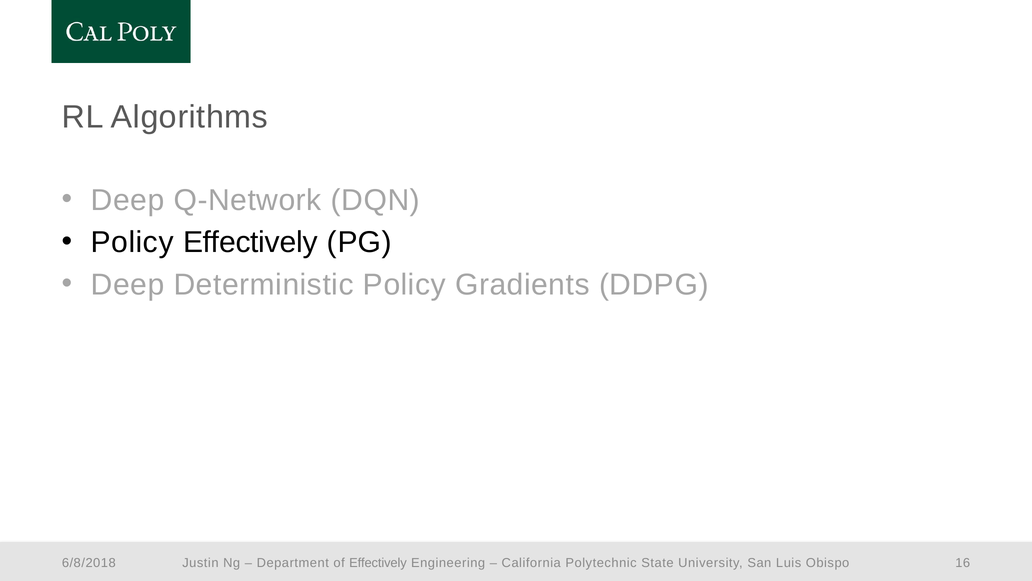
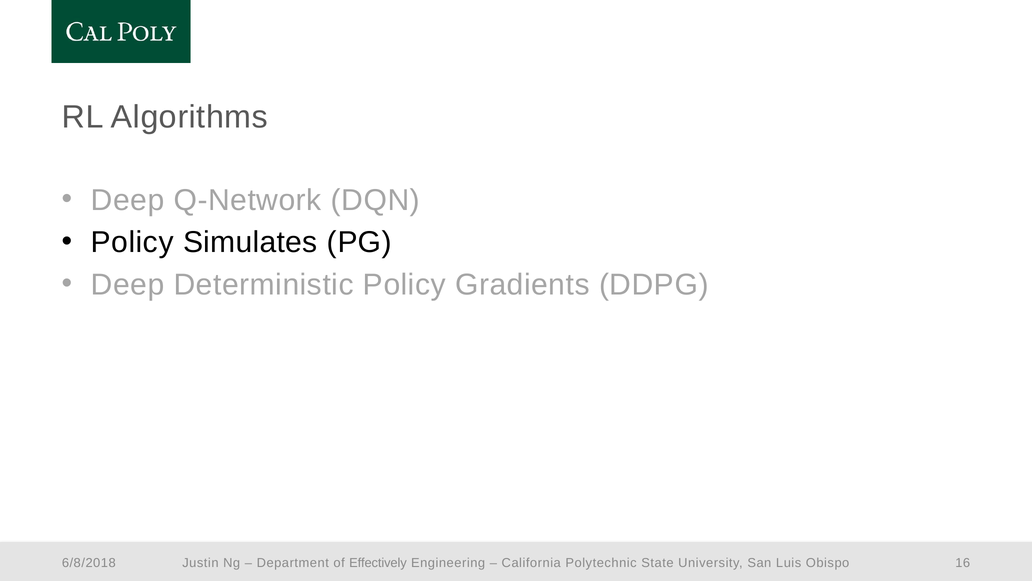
Policy Effectively: Effectively -> Simulates (250, 242)
